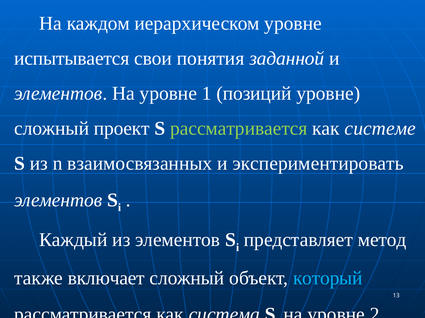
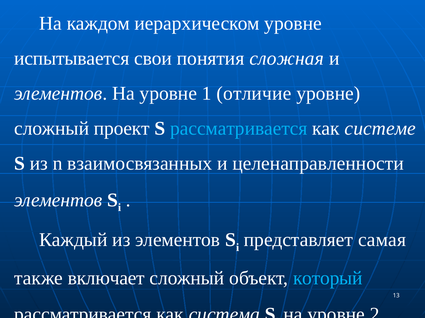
заданной: заданной -> сложная (287, 59)
позиций: позиций -> отличие (254, 94)
рассматривается colour: light green -> light blue (239, 129)
экспериментировать: экспериментировать -> целенаправленности (318, 164)
метод: метод -> самая (382, 240)
